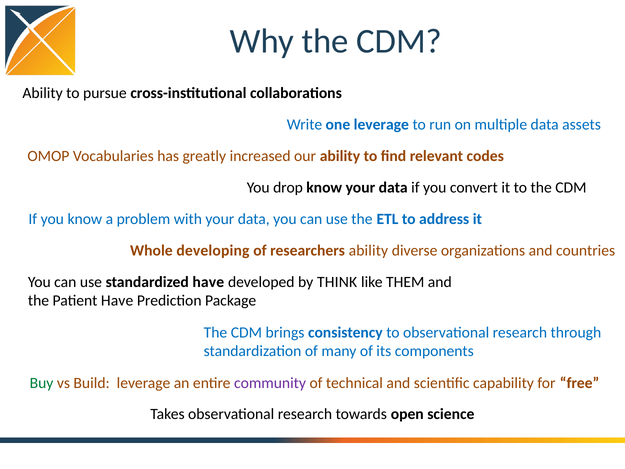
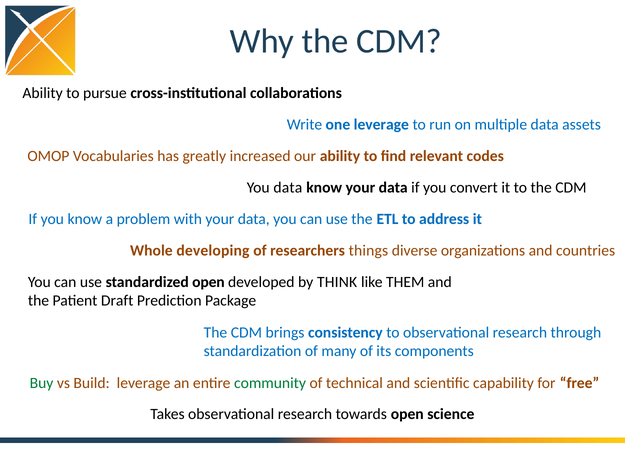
You drop: drop -> data (288, 187)
researchers ability: ability -> things (368, 250)
standardized have: have -> open (208, 282)
Patient Have: Have -> Draft (117, 301)
community colour: purple -> green (270, 383)
